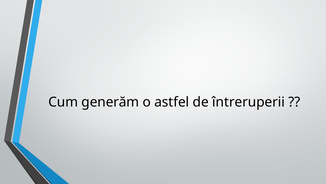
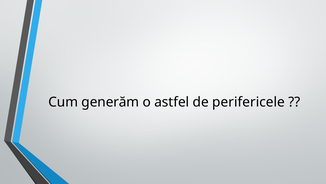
întreruperii: întreruperii -> perifericele (249, 102)
